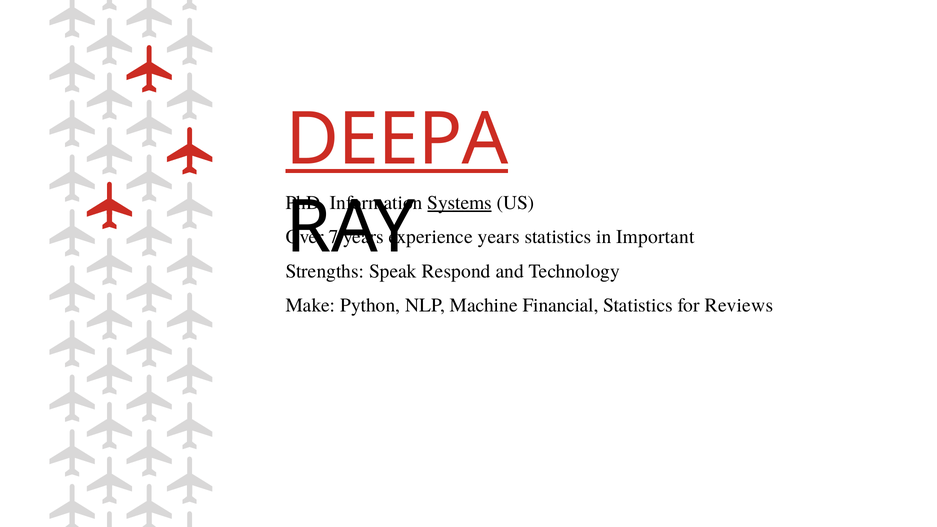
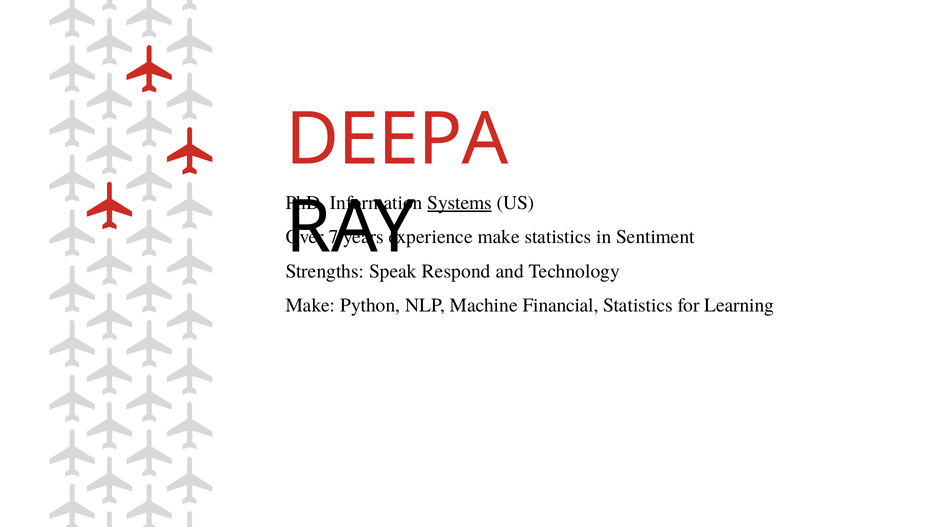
DEEPA underline: present -> none (397, 140)
experience years: years -> make (499, 237)
Important: Important -> Sentiment (655, 237)
Reviews: Reviews -> Learning (739, 305)
